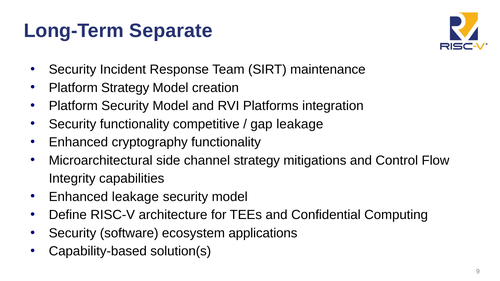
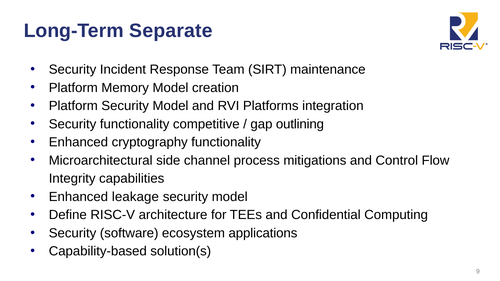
Platform Strategy: Strategy -> Memory (125, 88)
gap leakage: leakage -> outlining (300, 124)
channel strategy: strategy -> process (257, 161)
